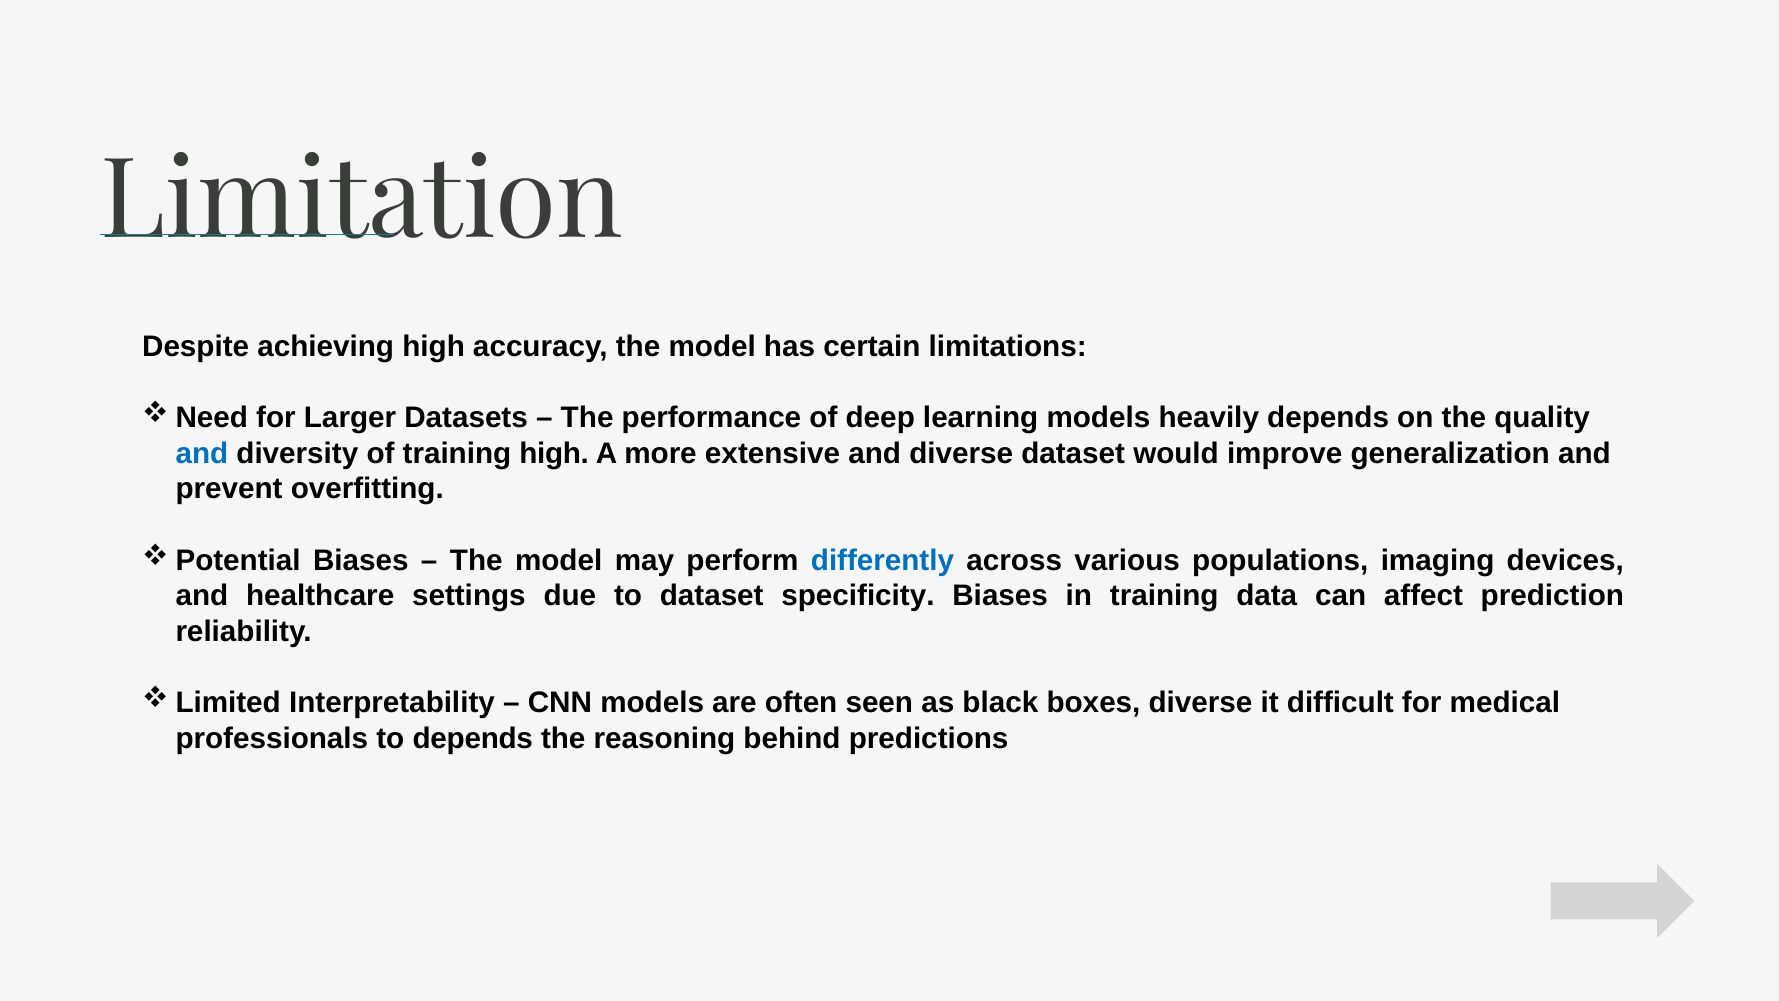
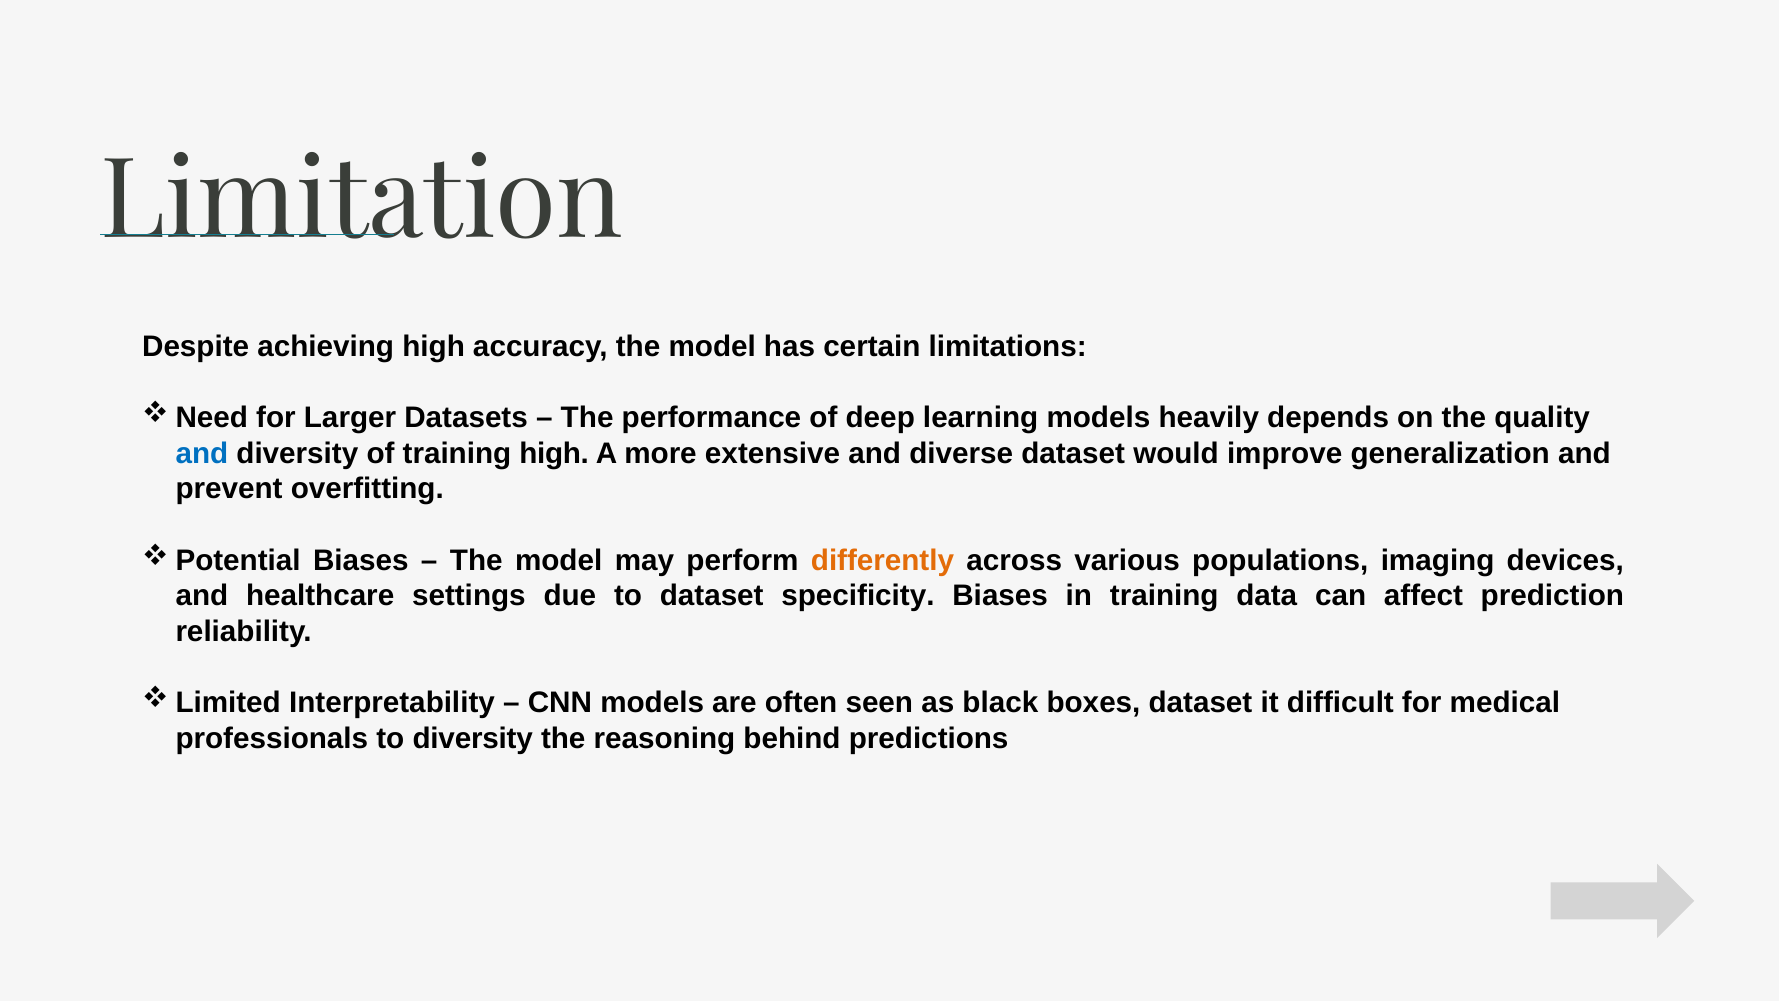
differently colour: blue -> orange (882, 560)
boxes diverse: diverse -> dataset (1200, 702)
to depends: depends -> diversity (473, 738)
